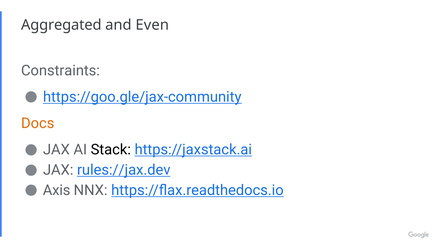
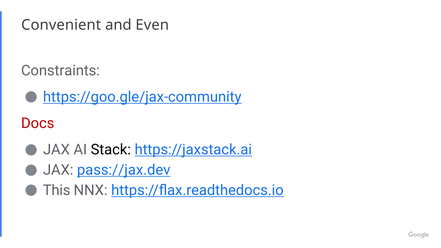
Aggregated: Aggregated -> Convenient (61, 25)
Docs colour: orange -> red (38, 123)
rules://jax.dev: rules://jax.dev -> pass://jax.dev (124, 170)
Axis: Axis -> This (57, 190)
